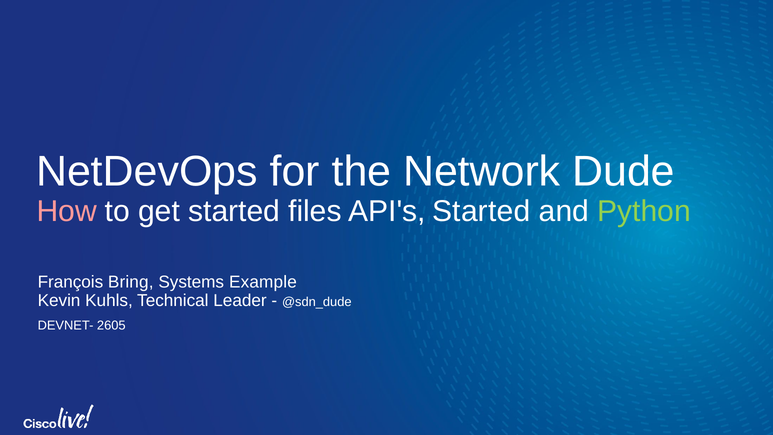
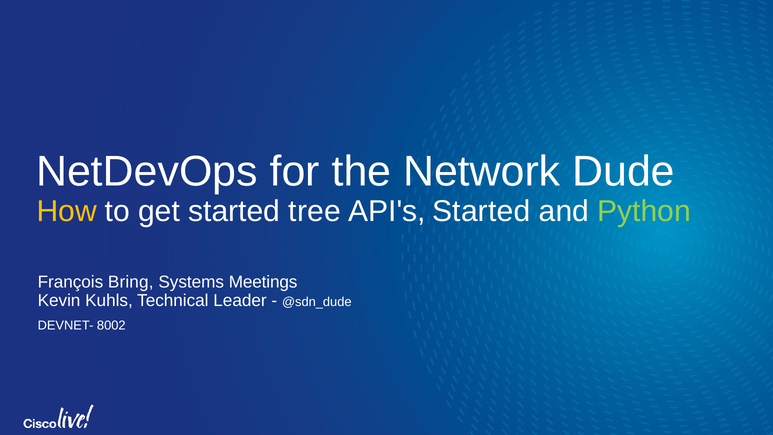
How colour: pink -> yellow (67, 211)
files: files -> tree (315, 211)
Example: Example -> Meetings (263, 282)
2605: 2605 -> 8002 (111, 325)
